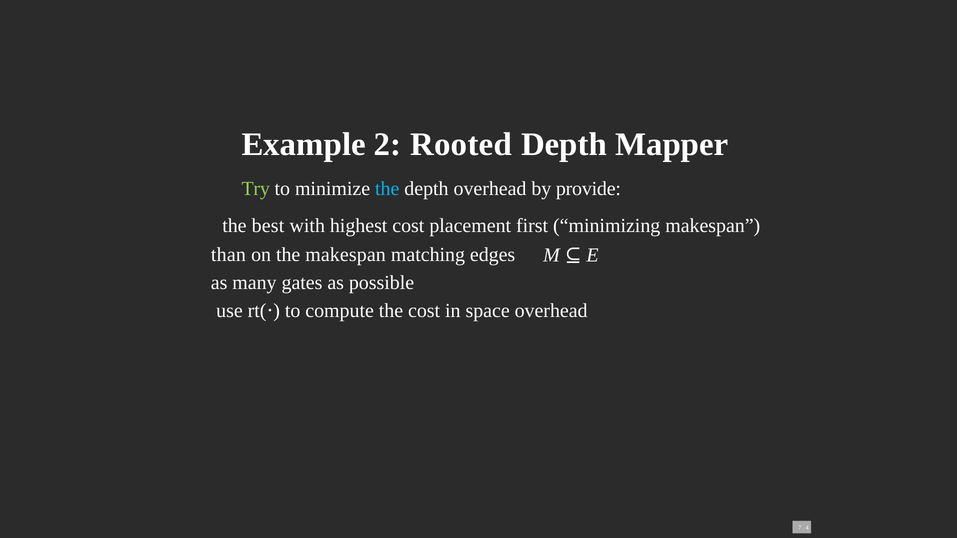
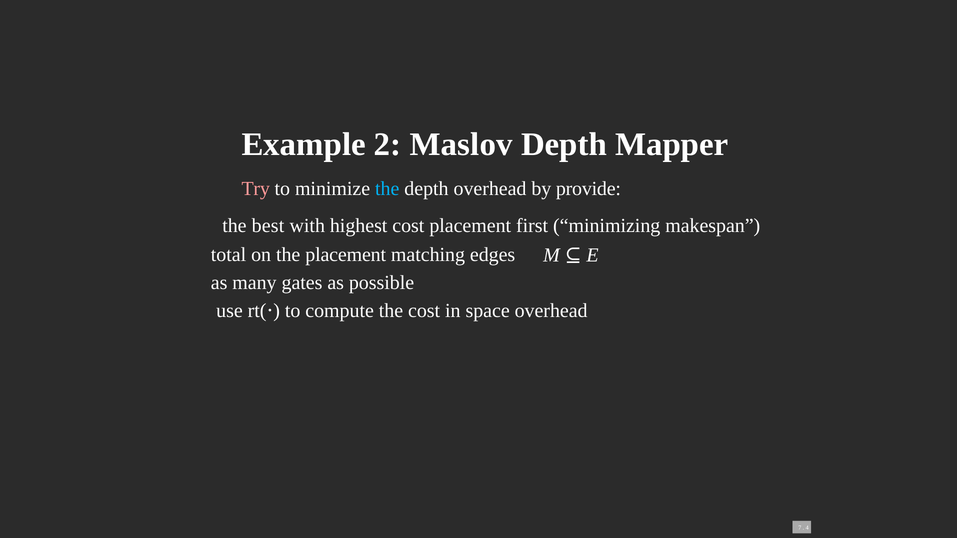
Rooted: Rooted -> Maslov (461, 145)
Try colour: light green -> pink (256, 189)
than: than -> total (229, 255)
the makespan: makespan -> placement (346, 255)
